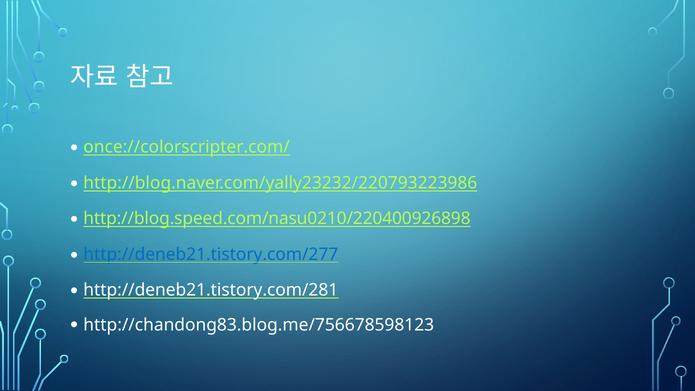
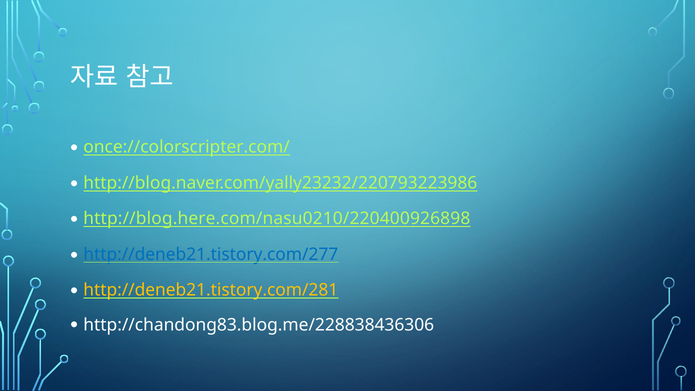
http://blog.speed.com/nasu0210/220400926898: http://blog.speed.com/nasu0210/220400926898 -> http://blog.here.com/nasu0210/220400926898 (277, 219)
http://deneb21.tistory.com/281 colour: white -> yellow (211, 290)
http://chandong83.blog.me/756678598123: http://chandong83.blog.me/756678598123 -> http://chandong83.blog.me/228838436306 (259, 325)
